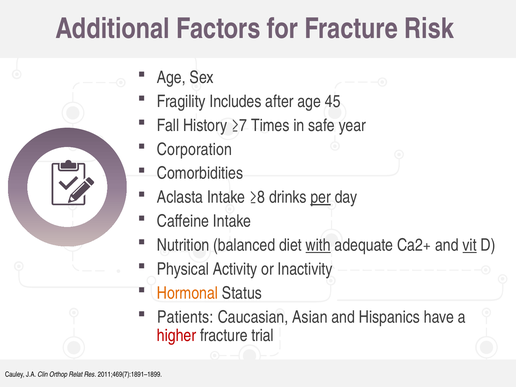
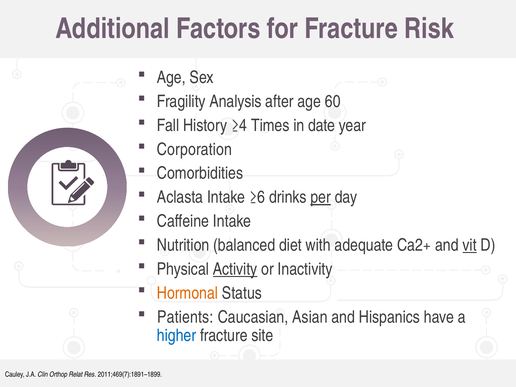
Includes: Includes -> Analysis (236, 101)
45: 45 -> 60 (333, 101)
≥7: ≥7 -> ≥4 (239, 125)
safe: safe -> date (322, 125)
≥8: ≥8 -> ≥6 (257, 197)
with underline: present -> none (318, 245)
Activity underline: none -> present (235, 269)
higher colour: red -> blue (177, 336)
trial: trial -> site (262, 336)
